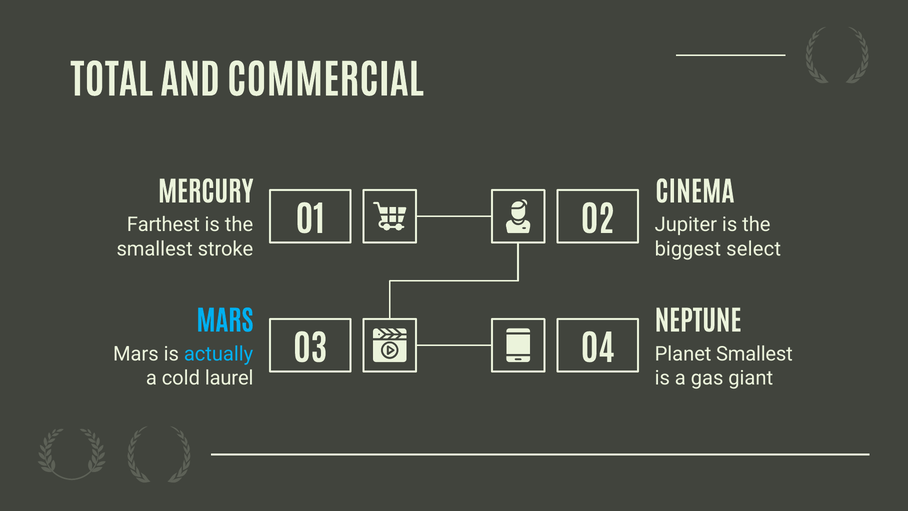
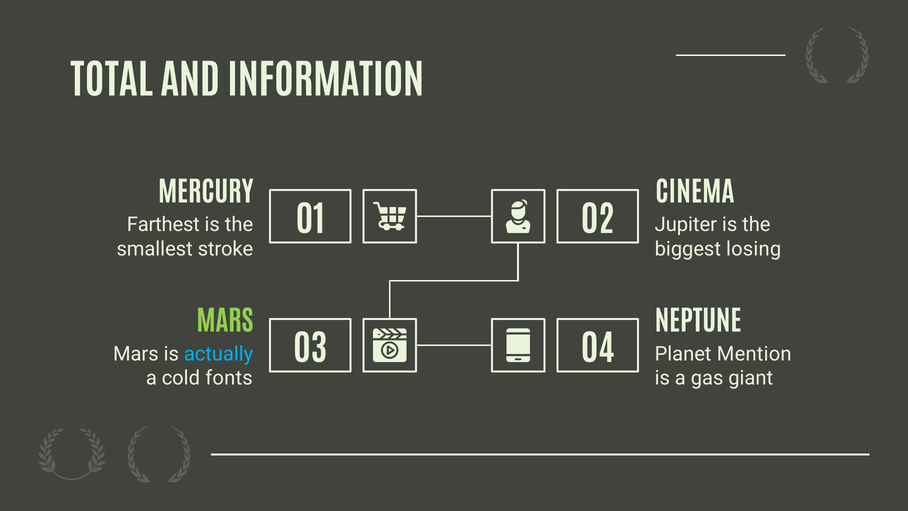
COMMERCIAL: COMMERCIAL -> INFORMATION (326, 82)
select: select -> losing (754, 249)
MARS colour: light blue -> light green (225, 322)
Planet Smallest: Smallest -> Mention (754, 354)
laurel: laurel -> fonts (229, 378)
